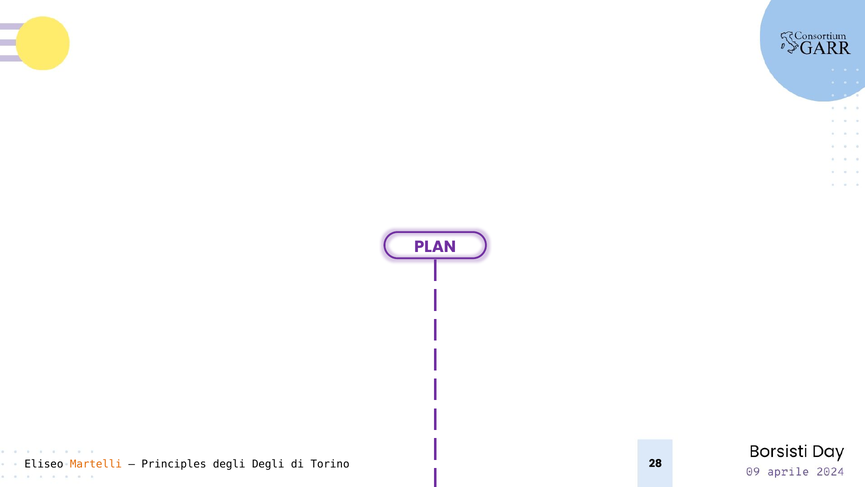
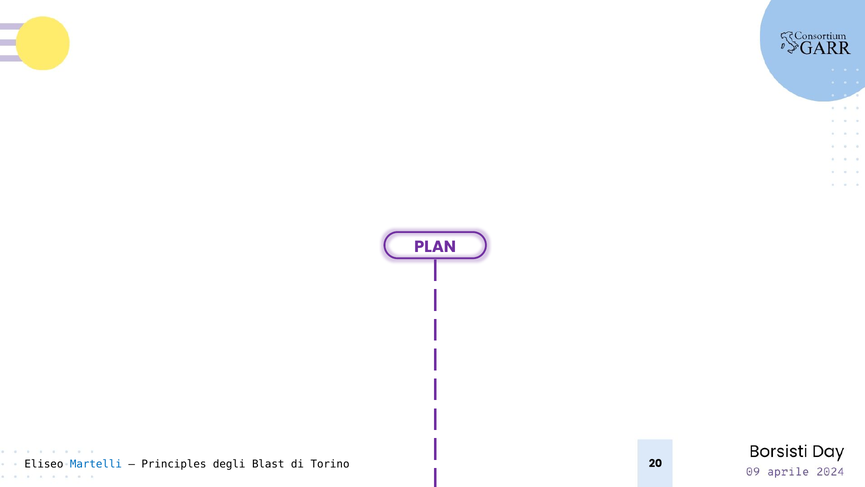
Martelli colour: orange -> blue (96, 464)
degli Degli: Degli -> Blast (268, 464)
28: 28 -> 20 (656, 463)
